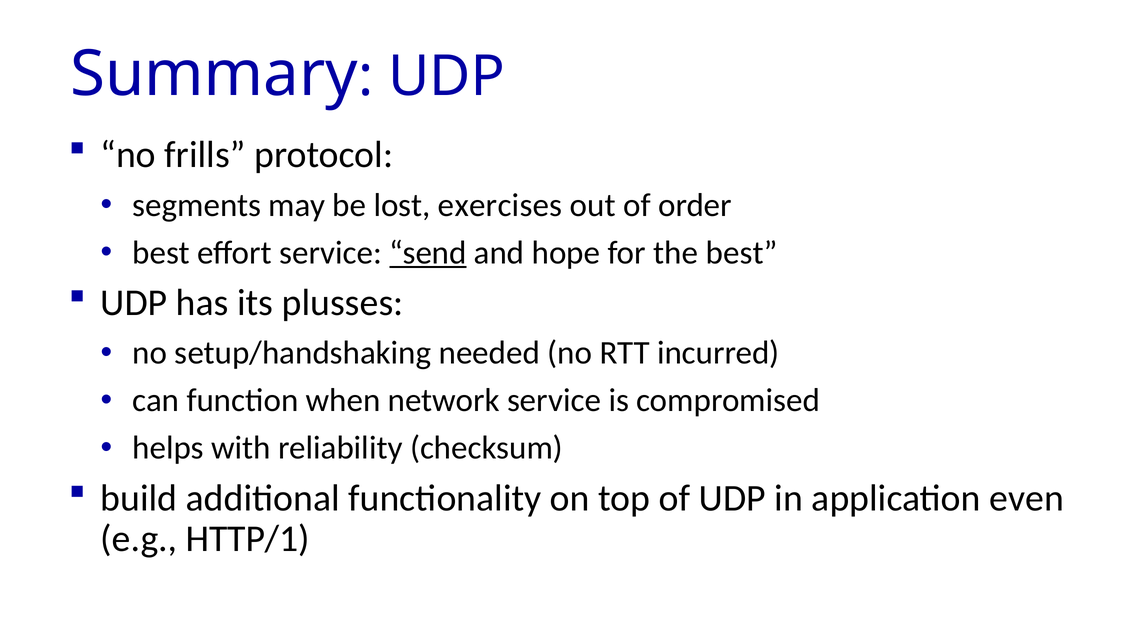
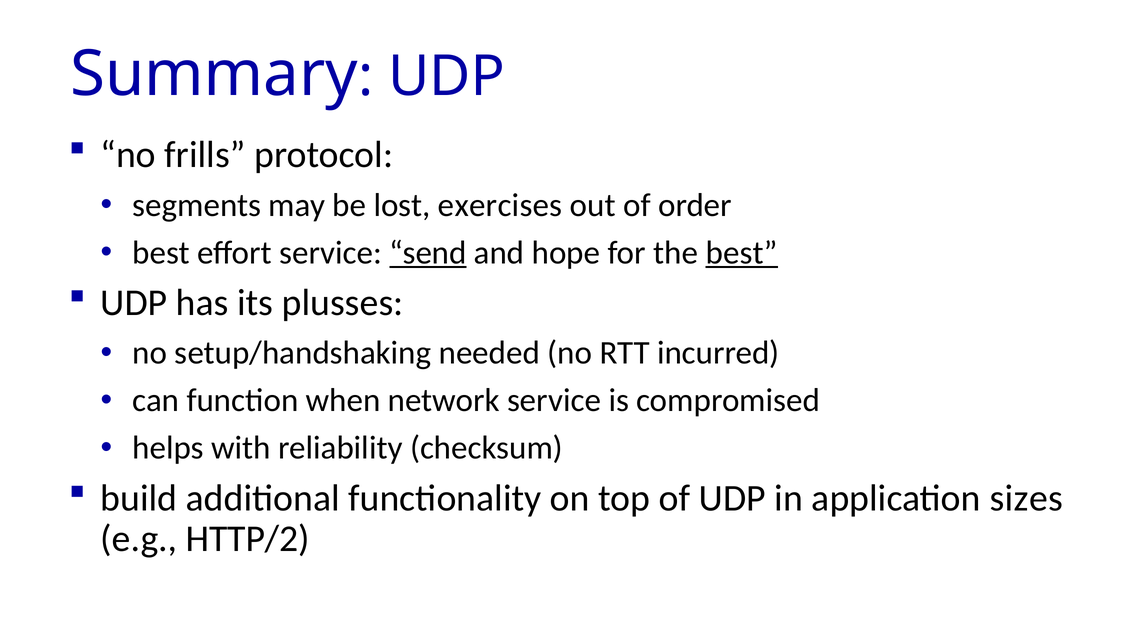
best underline: none -> present (742, 252)
even: even -> sizes (1026, 498)
HTTP/1: HTTP/1 -> HTTP/2 (248, 538)
